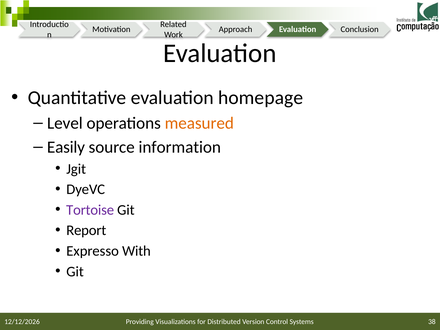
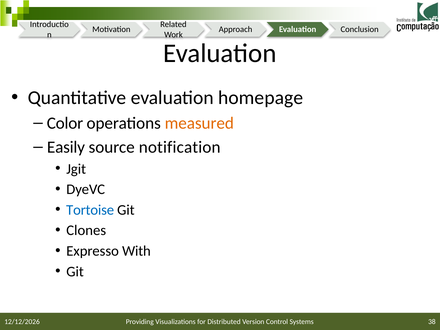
Level: Level -> Color (65, 123)
information: information -> notification (180, 147)
Tortoise colour: purple -> blue (90, 210)
Report: Report -> Clones (86, 230)
